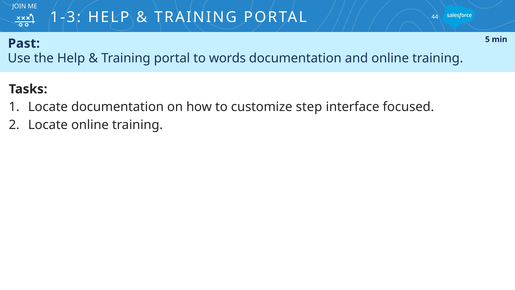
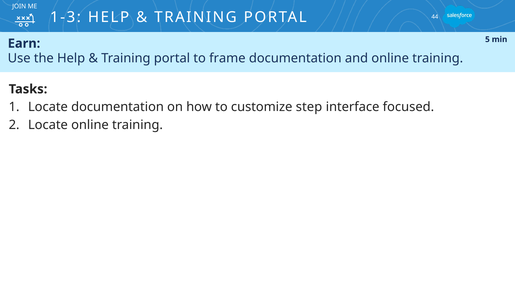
Past: Past -> Earn (24, 43)
words: words -> frame (227, 58)
